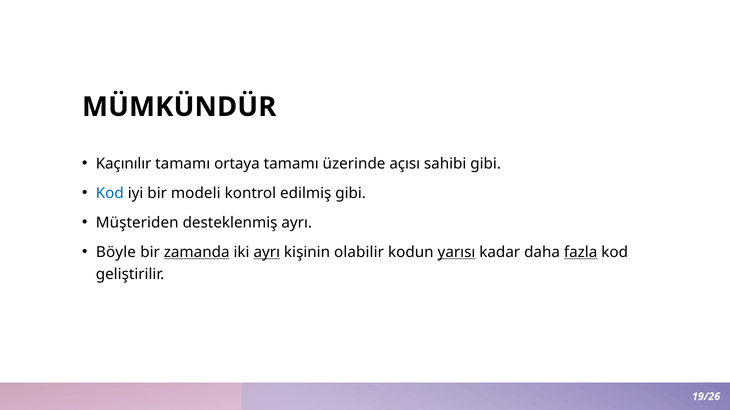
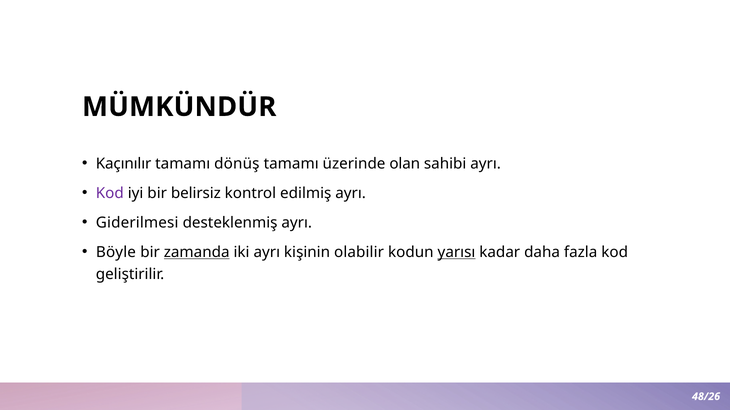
ortaya: ortaya -> dönüş (237, 164)
açısı: açısı -> olan (405, 164)
sahibi gibi: gibi -> ayrı (486, 164)
Kod colour: blue -> purple (110, 194)
modeli: modeli -> belirsiz (196, 194)
edilmiş gibi: gibi -> ayrı (351, 194)
Müşteriden: Müşteriden -> Giderilmesi (137, 223)
ayrı underline: present -> none (267, 253)
fazla underline: present -> none (581, 253)
19/26: 19/26 -> 48/26 (706, 397)
